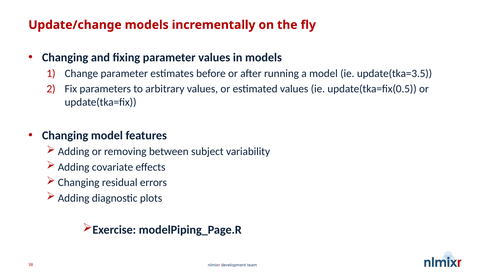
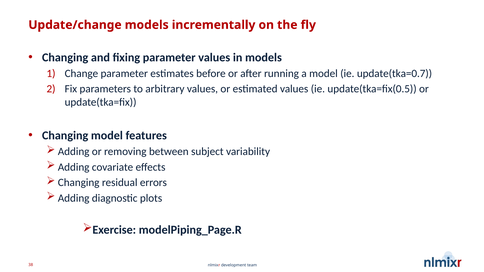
update(tka=3.5: update(tka=3.5 -> update(tka=0.7 (395, 73)
